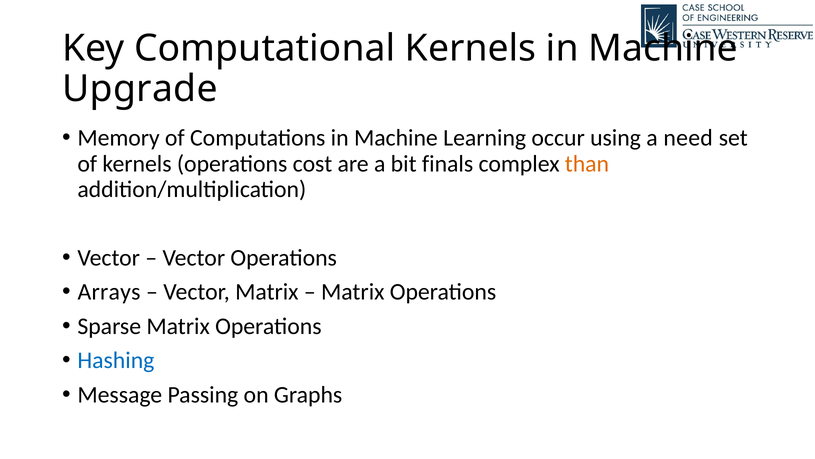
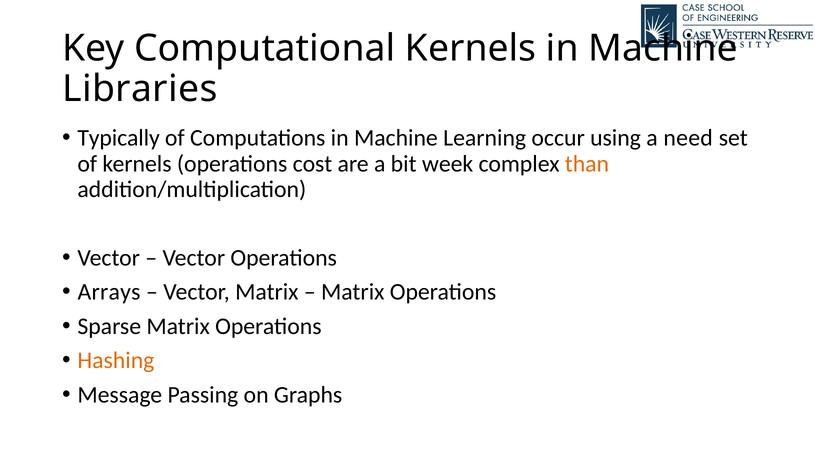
Upgrade: Upgrade -> Libraries (140, 89)
Memory: Memory -> Typically (119, 138)
finals: finals -> week (448, 163)
Hashing colour: blue -> orange (116, 360)
